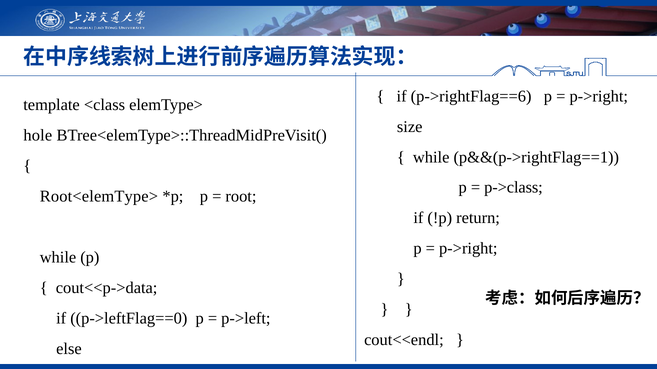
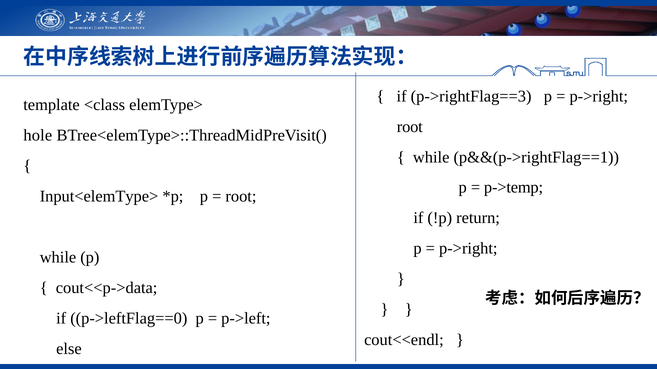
p->rightFlag==6: p->rightFlag==6 -> p->rightFlag==3 (471, 96)
size: size -> root (410, 127)
p->class: p->class -> p->temp (514, 188)
Root<elemType>: Root<elemType> -> Input<elemType> (99, 197)
